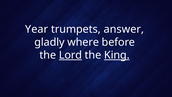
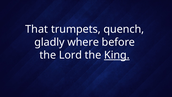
Year: Year -> That (37, 29)
answer: answer -> quench (124, 29)
Lord underline: present -> none (70, 55)
